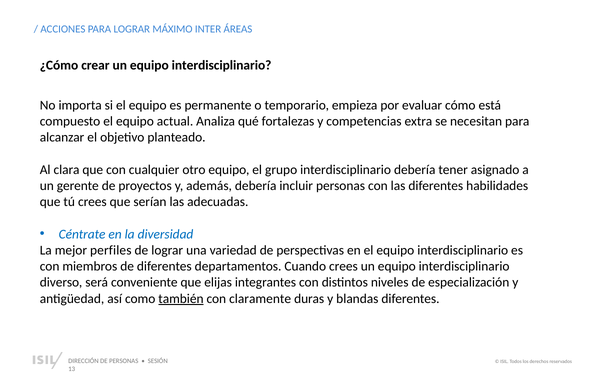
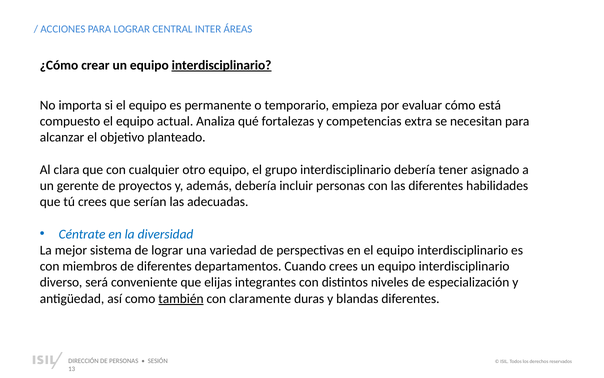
MÁXIMO: MÁXIMO -> CENTRAL (172, 29)
interdisciplinario underline: none -> present (222, 65)
perfiles: perfiles -> sistema (111, 250)
